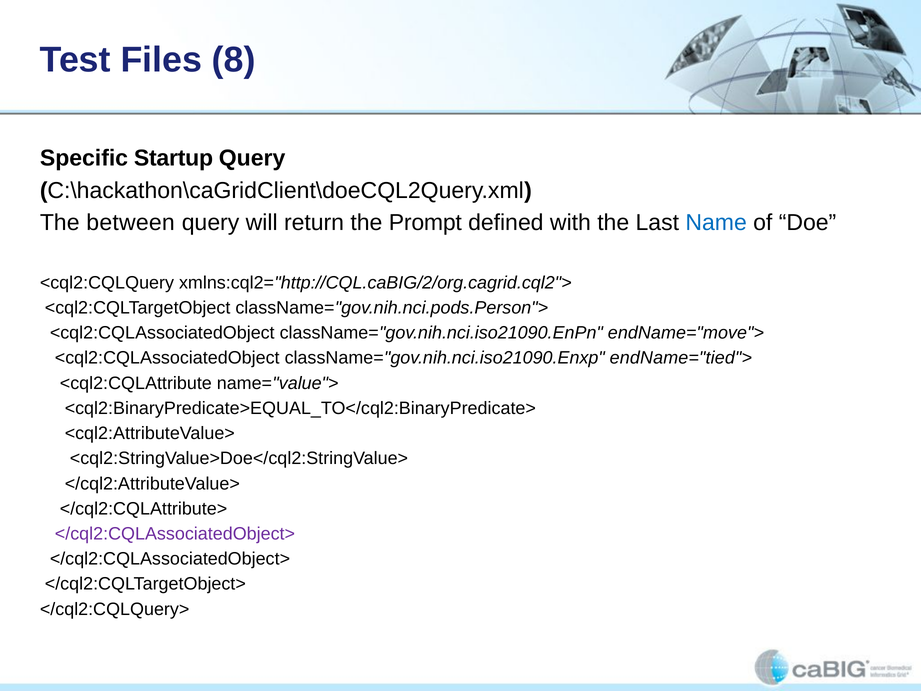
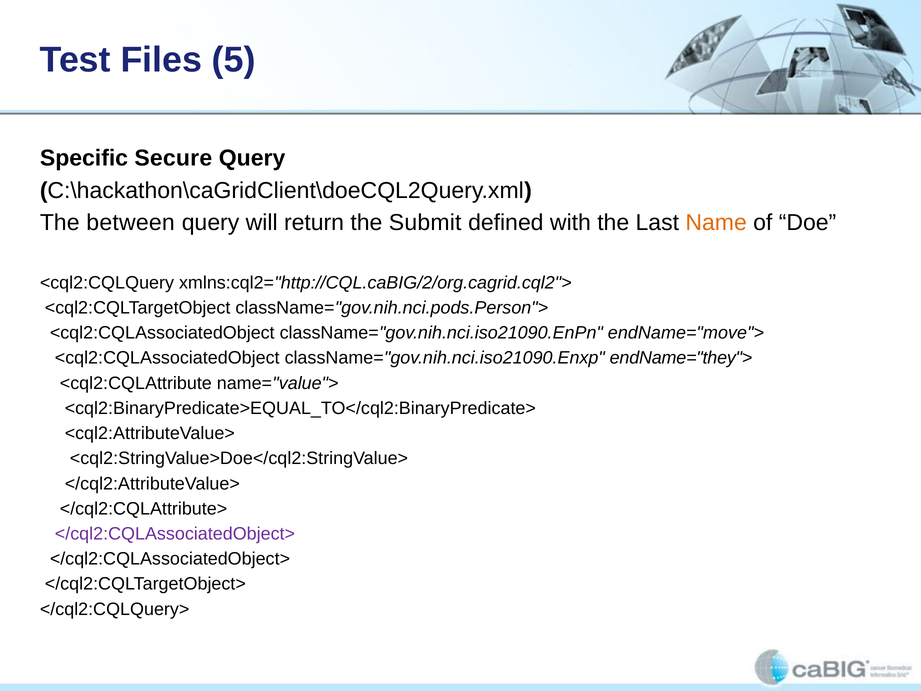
8: 8 -> 5 (234, 60)
Startup: Startup -> Secure (173, 158)
Prompt: Prompt -> Submit (425, 223)
Name colour: blue -> orange (716, 223)
endName="tied">: endName="tied"> -> endName="they"> (681, 358)
